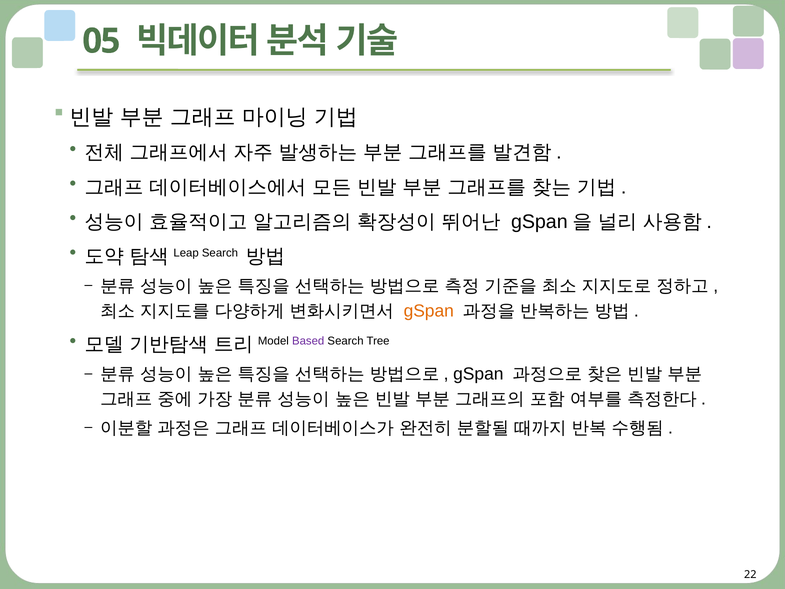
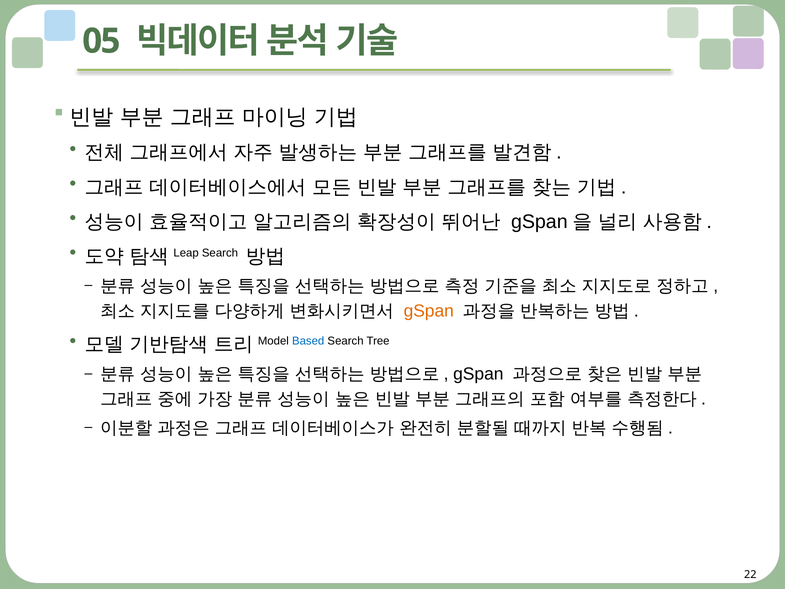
Based colour: purple -> blue (308, 341)
